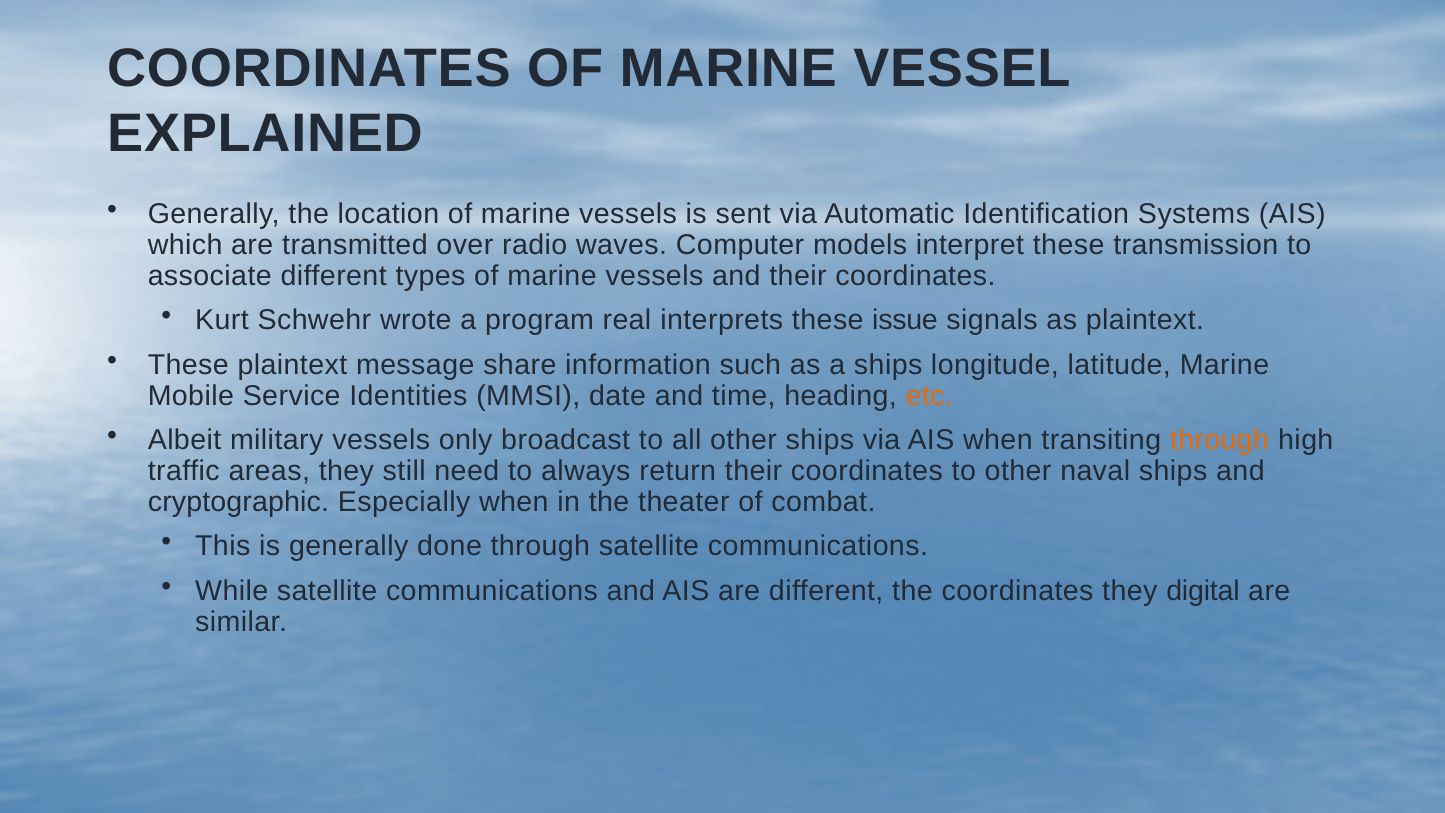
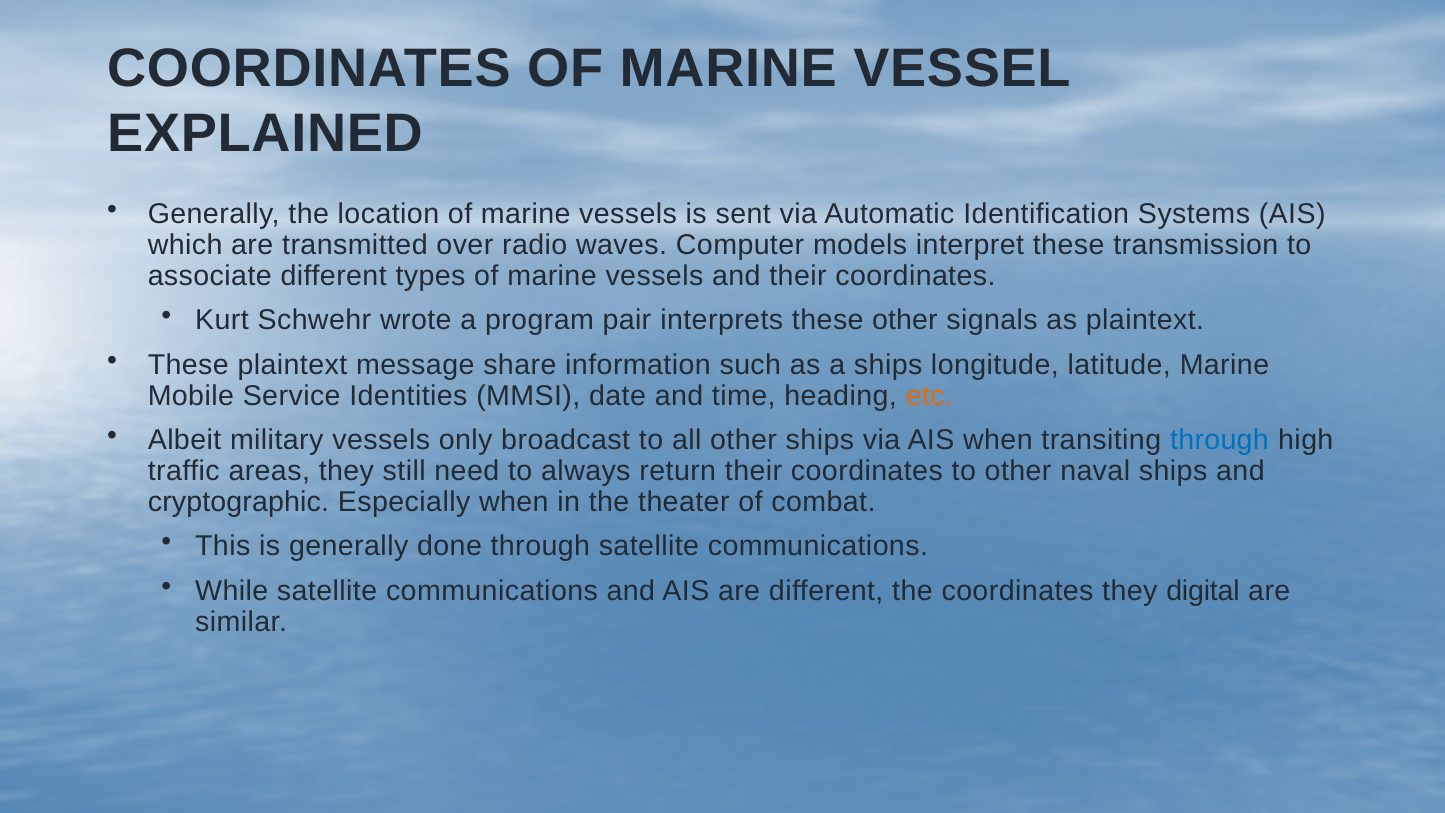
real: real -> pair (627, 320)
these issue: issue -> other (905, 320)
through colour: orange -> blue (1219, 440)
